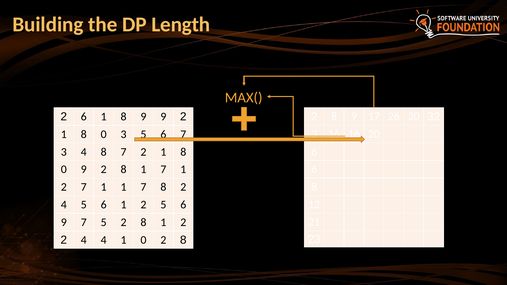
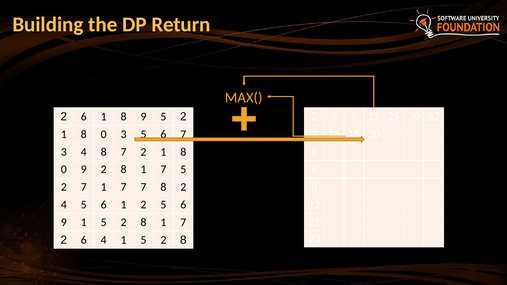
Length: Length -> Return (181, 25)
9 9: 9 -> 5 (163, 117)
1 7 1: 1 -> 5 (183, 170)
7 1 1: 1 -> 7 (124, 187)
9 7: 7 -> 1 (84, 222)
2: 2 -> 7 (183, 222)
4: 4 -> 6 (84, 240)
4 1 0: 0 -> 5 (143, 240)
